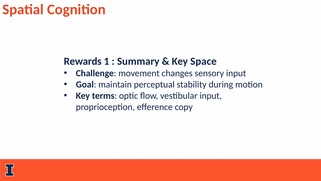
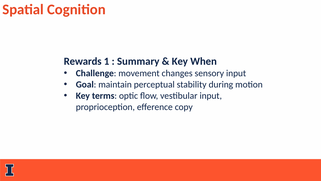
Space: Space -> When (204, 61)
